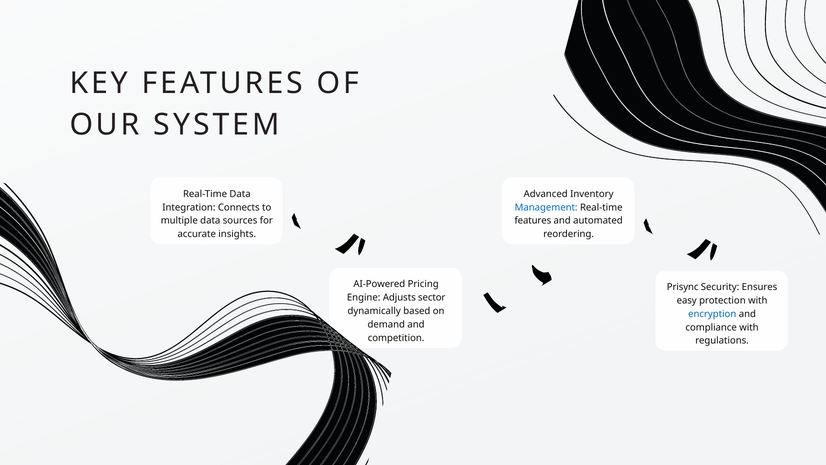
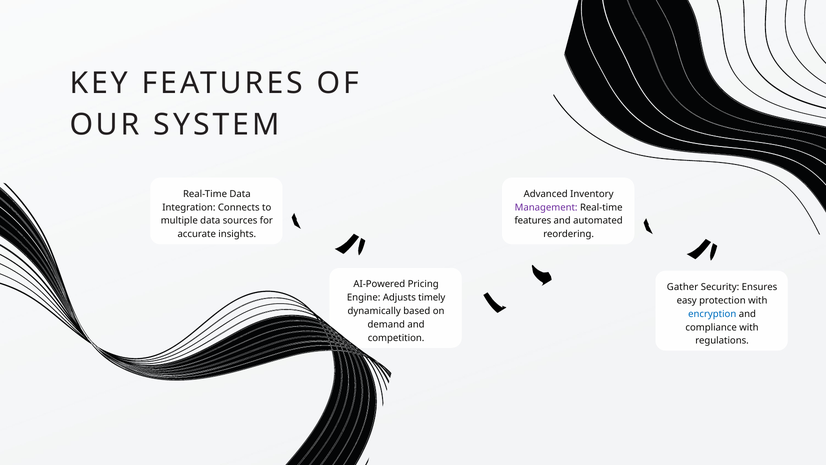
Management colour: blue -> purple (546, 207)
Prisync: Prisync -> Gather (683, 287)
sector: sector -> timely (432, 297)
